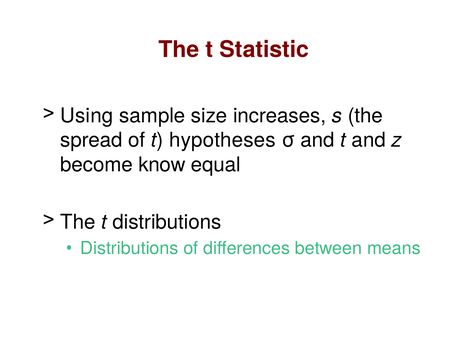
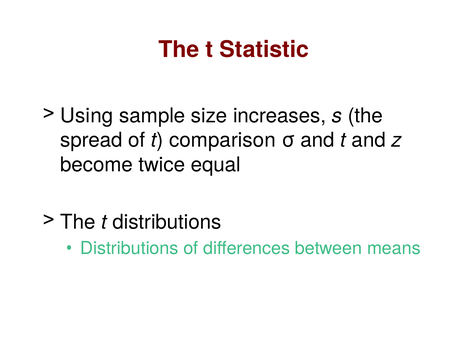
hypotheses: hypotheses -> comparison (222, 140)
know: know -> twice (162, 165)
